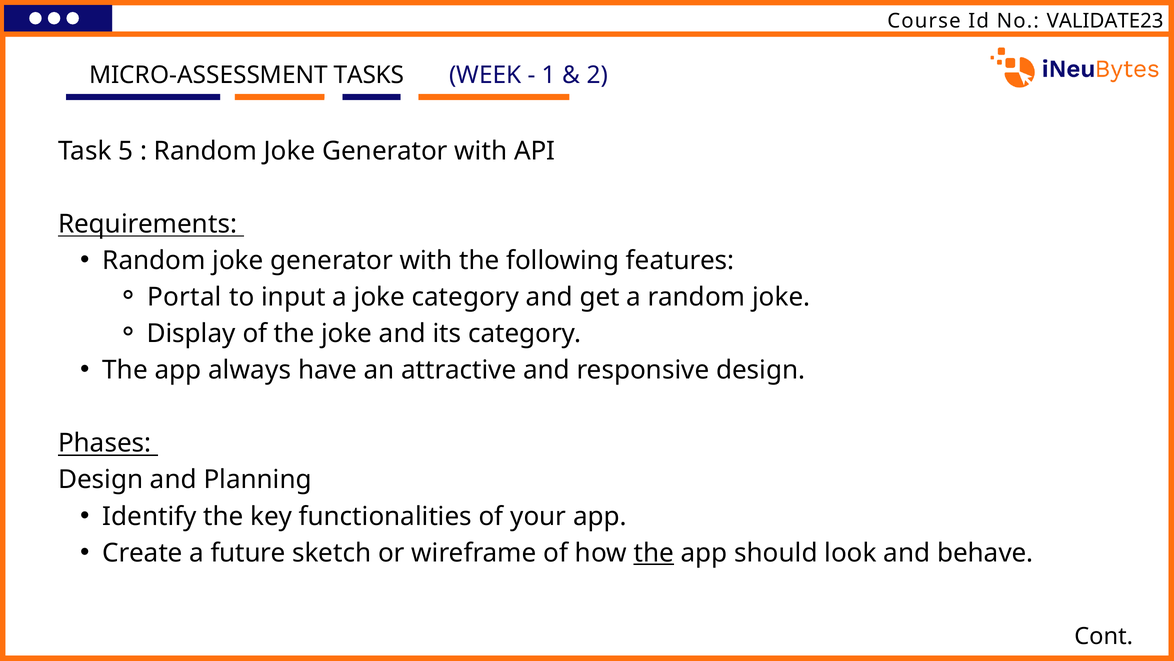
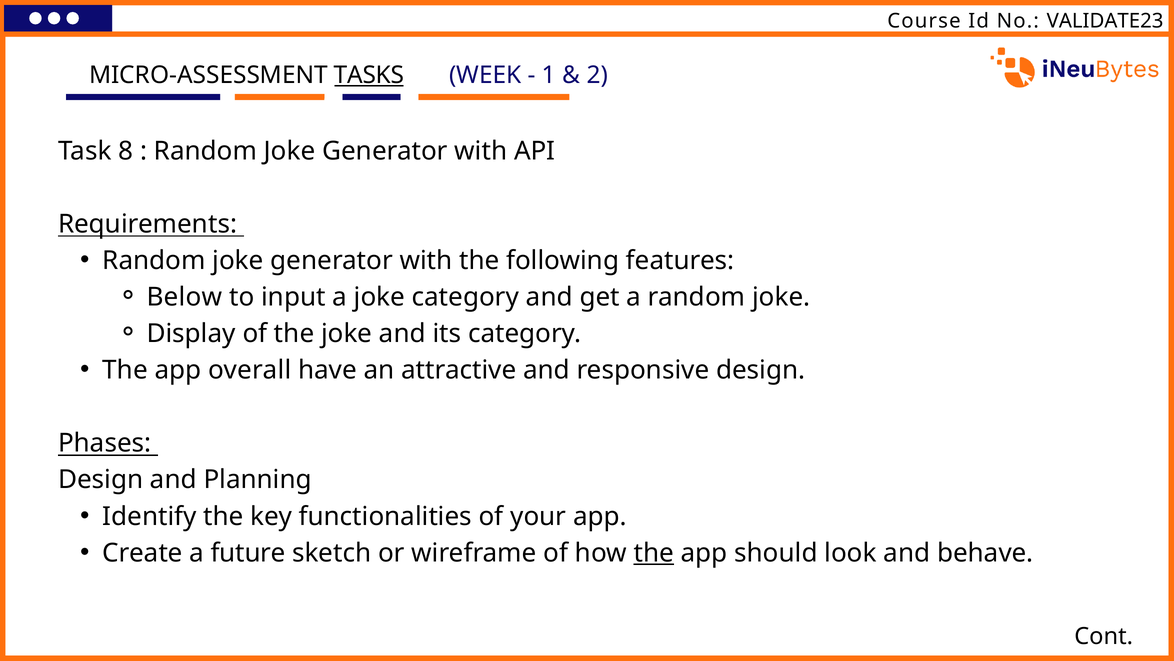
TASKS underline: none -> present (369, 75)
5: 5 -> 8 (126, 151)
Portal: Portal -> Below (184, 297)
always: always -> overall (250, 370)
